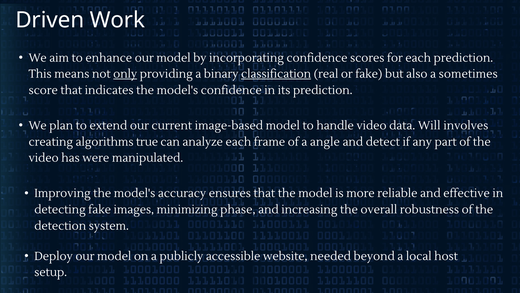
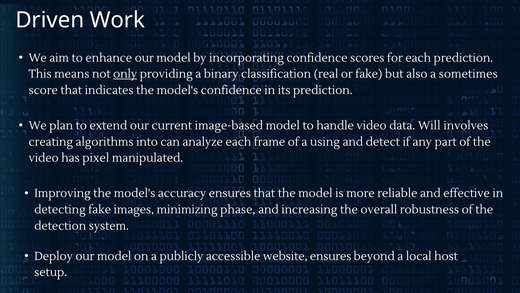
classification underline: present -> none (276, 74)
true: true -> into (147, 142)
angle: angle -> using (325, 142)
were: were -> pixel (96, 158)
website needed: needed -> ensures (331, 256)
